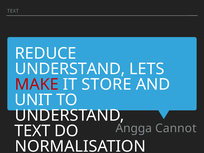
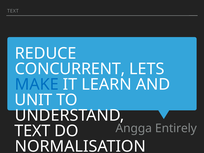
UNDERSTAND: UNDERSTAND -> CONCURRENT (70, 69)
MAKE colour: red -> blue (37, 84)
STORE: STORE -> LEARN (107, 84)
Cannot: Cannot -> Entirely (176, 128)
